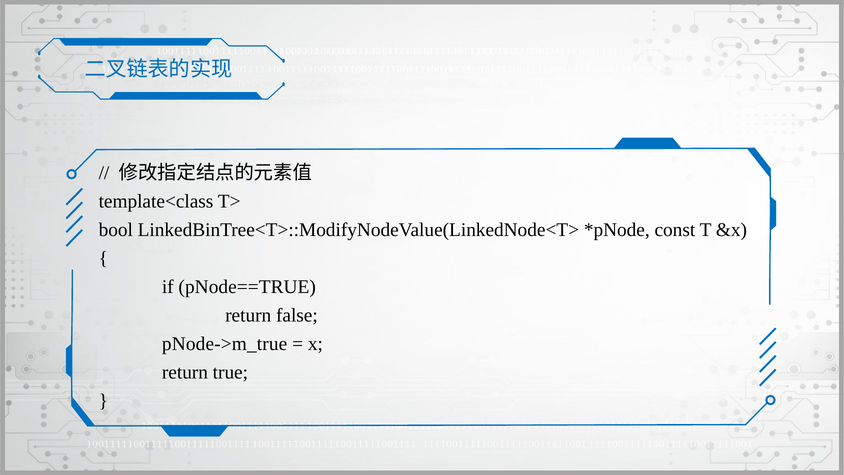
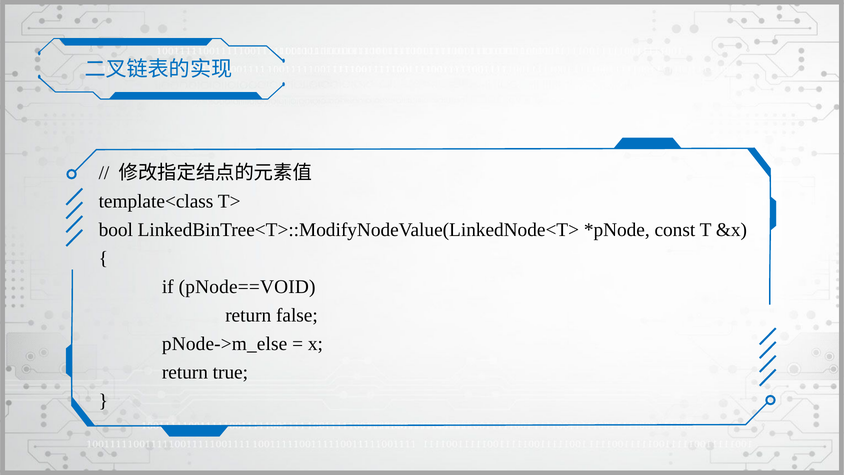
pNode==TRUE: pNode==TRUE -> pNode==VOID (247, 287)
pNode->m_true: pNode->m_true -> pNode->m_else (225, 344)
